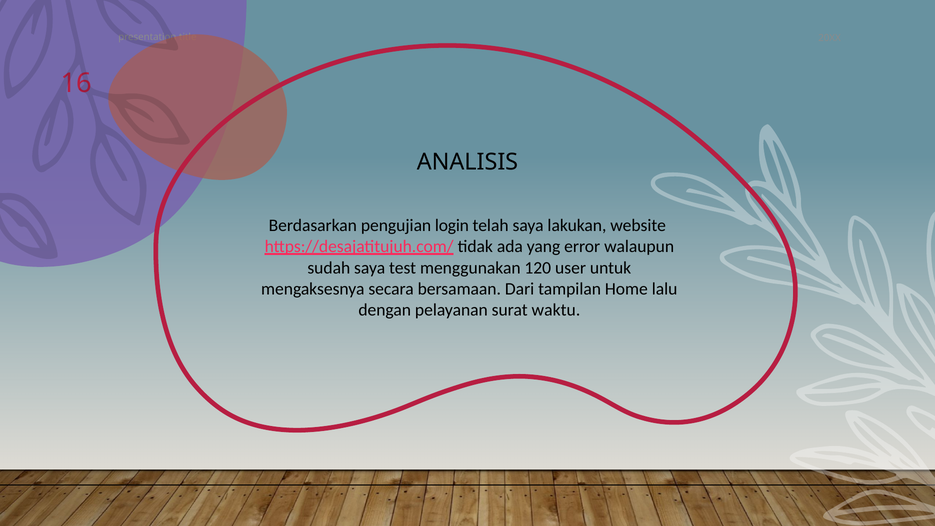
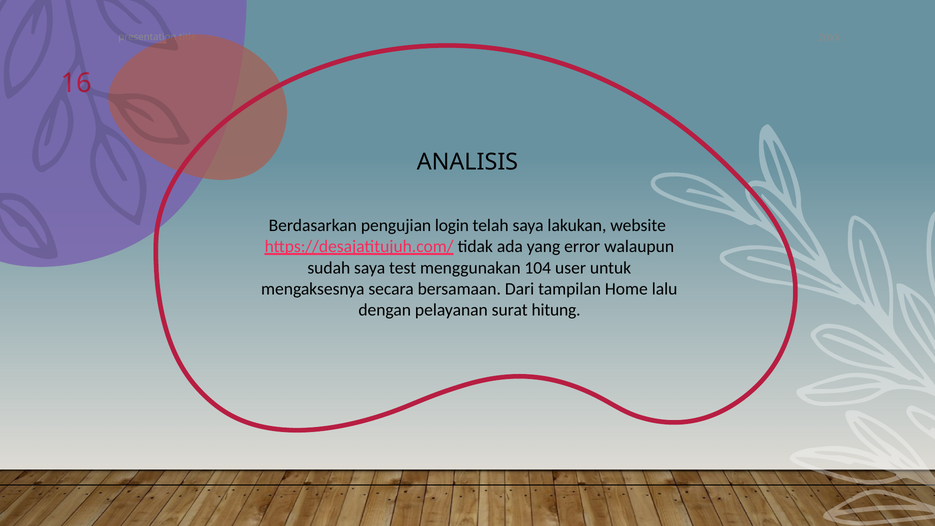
120: 120 -> 104 (538, 268)
waktu: waktu -> hitung (556, 310)
